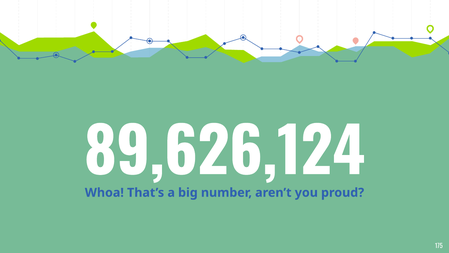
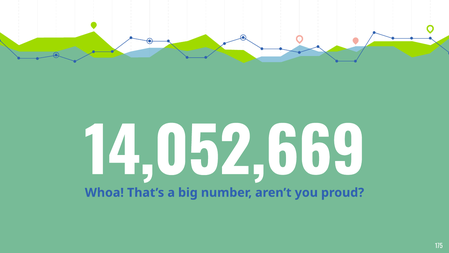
89,626,124: 89,626,124 -> 14,052,669 (225, 153)
